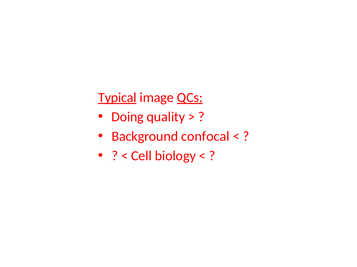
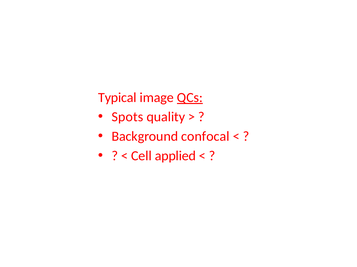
Typical underline: present -> none (117, 98)
Doing: Doing -> Spots (127, 117)
biology: biology -> applied (175, 156)
